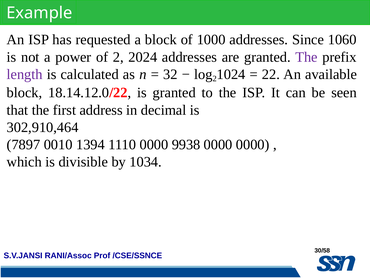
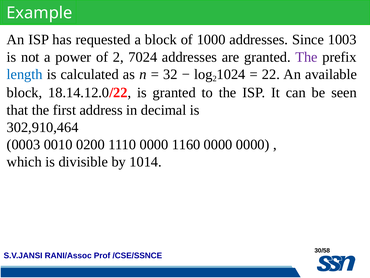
1060: 1060 -> 1003 (342, 40)
2024: 2024 -> 7024 (143, 57)
length colour: purple -> blue (25, 74)
7897: 7897 -> 0003 (23, 144)
1394: 1394 -> 0200 (90, 144)
9938: 9938 -> 1160 (186, 144)
1034: 1034 -> 1014 (146, 162)
